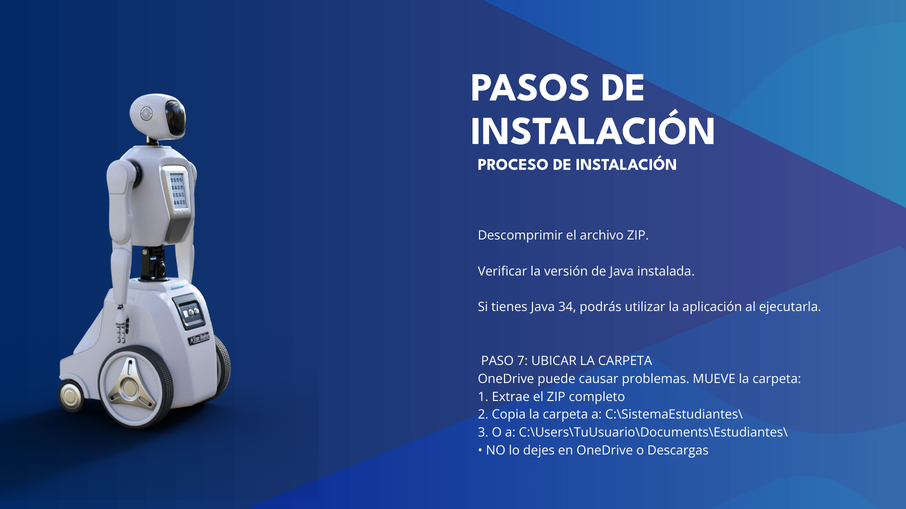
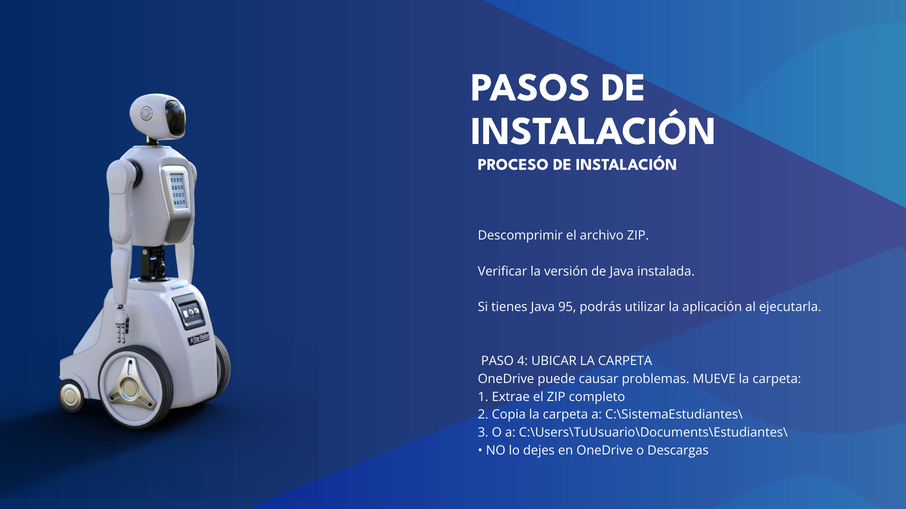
34: 34 -> 95 (567, 308)
7: 7 -> 4 (523, 361)
